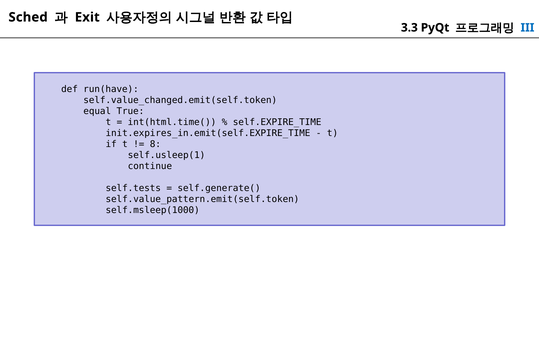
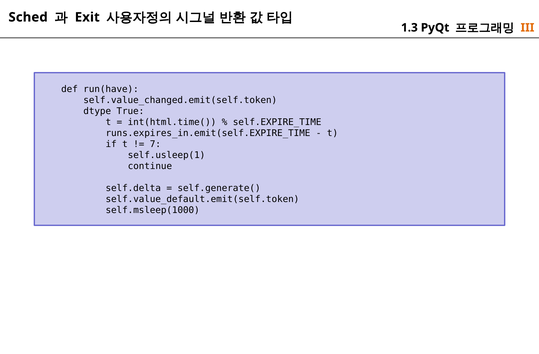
3.3: 3.3 -> 1.3 (409, 28)
III colour: blue -> orange (527, 28)
equal: equal -> dtype (97, 111)
init.expires_in.emit(self.EXPIRE_TIME: init.expires_in.emit(self.EXPIRE_TIME -> runs.expires_in.emit(self.EXPIRE_TIME (208, 133)
8: 8 -> 7 (155, 144)
self.tests: self.tests -> self.delta (133, 188)
self.value_pattern.emit(self.token: self.value_pattern.emit(self.token -> self.value_default.emit(self.token (202, 199)
